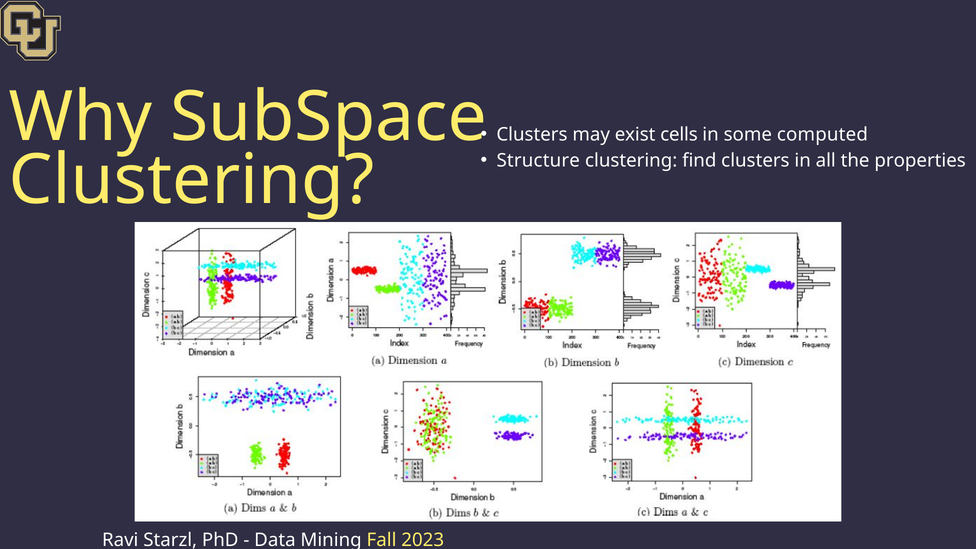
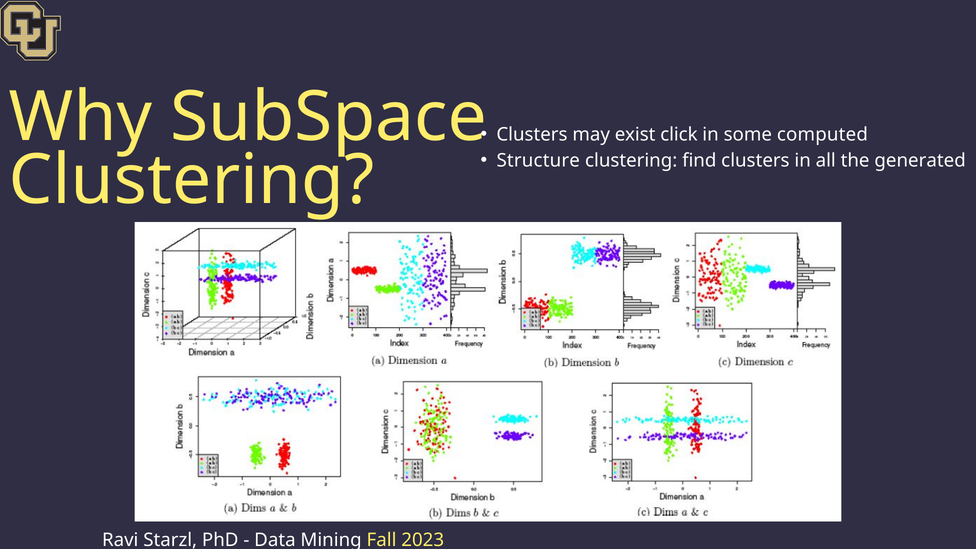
cells: cells -> click (679, 134)
properties: properties -> generated (920, 161)
